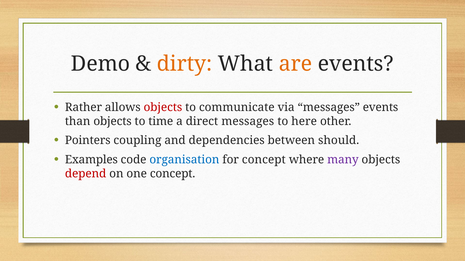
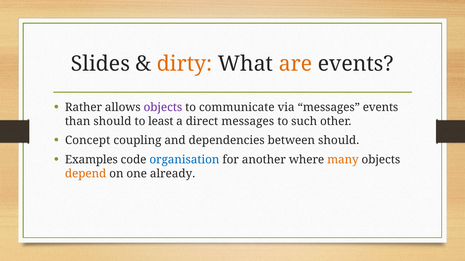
Demo: Demo -> Slides (100, 64)
objects colour: red -> purple (163, 108)
than objects: objects -> should (112, 122)
time: time -> least (161, 122)
here: here -> such (304, 122)
Pointers: Pointers -> Concept (88, 141)
for concept: concept -> another (264, 160)
many colour: purple -> orange (343, 160)
depend colour: red -> orange (86, 174)
one concept: concept -> already (173, 174)
